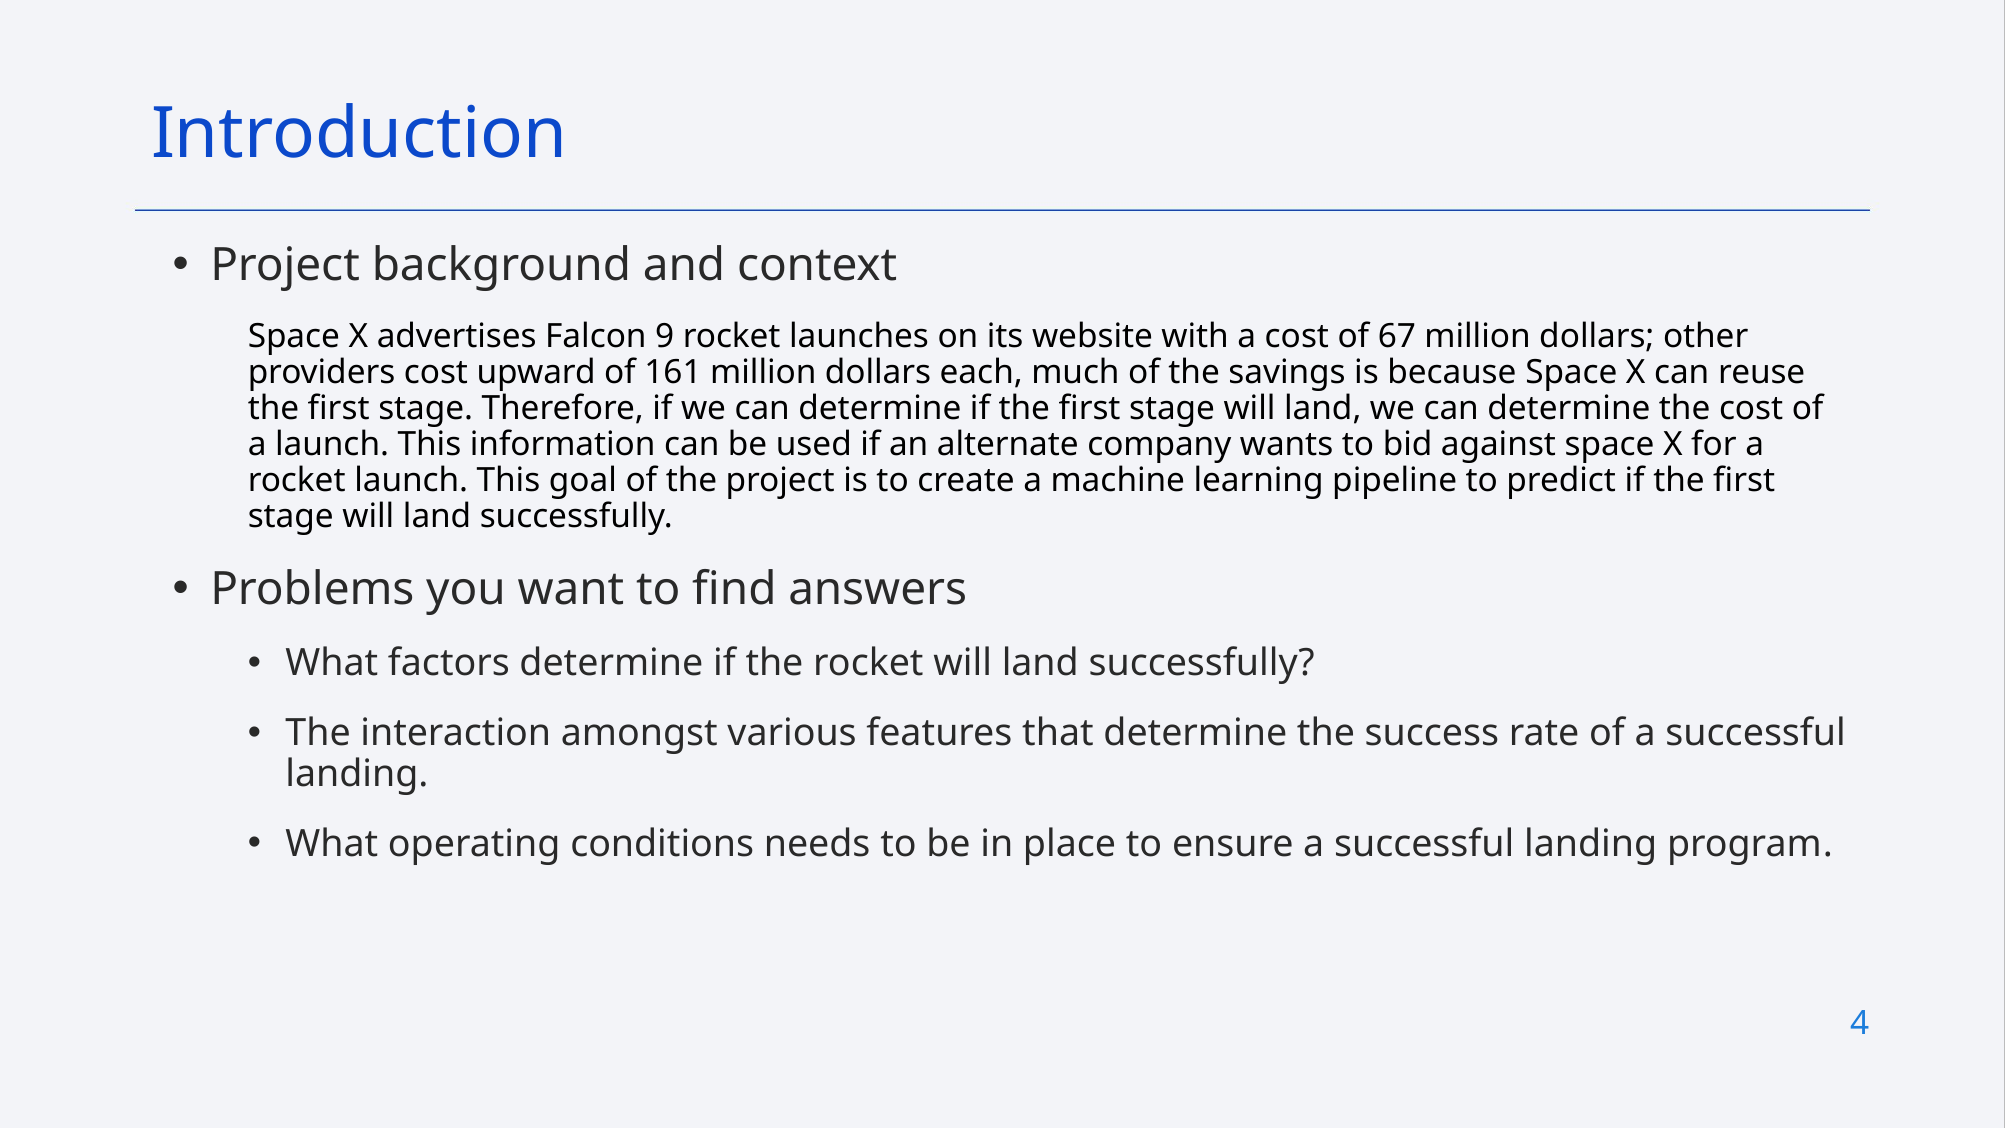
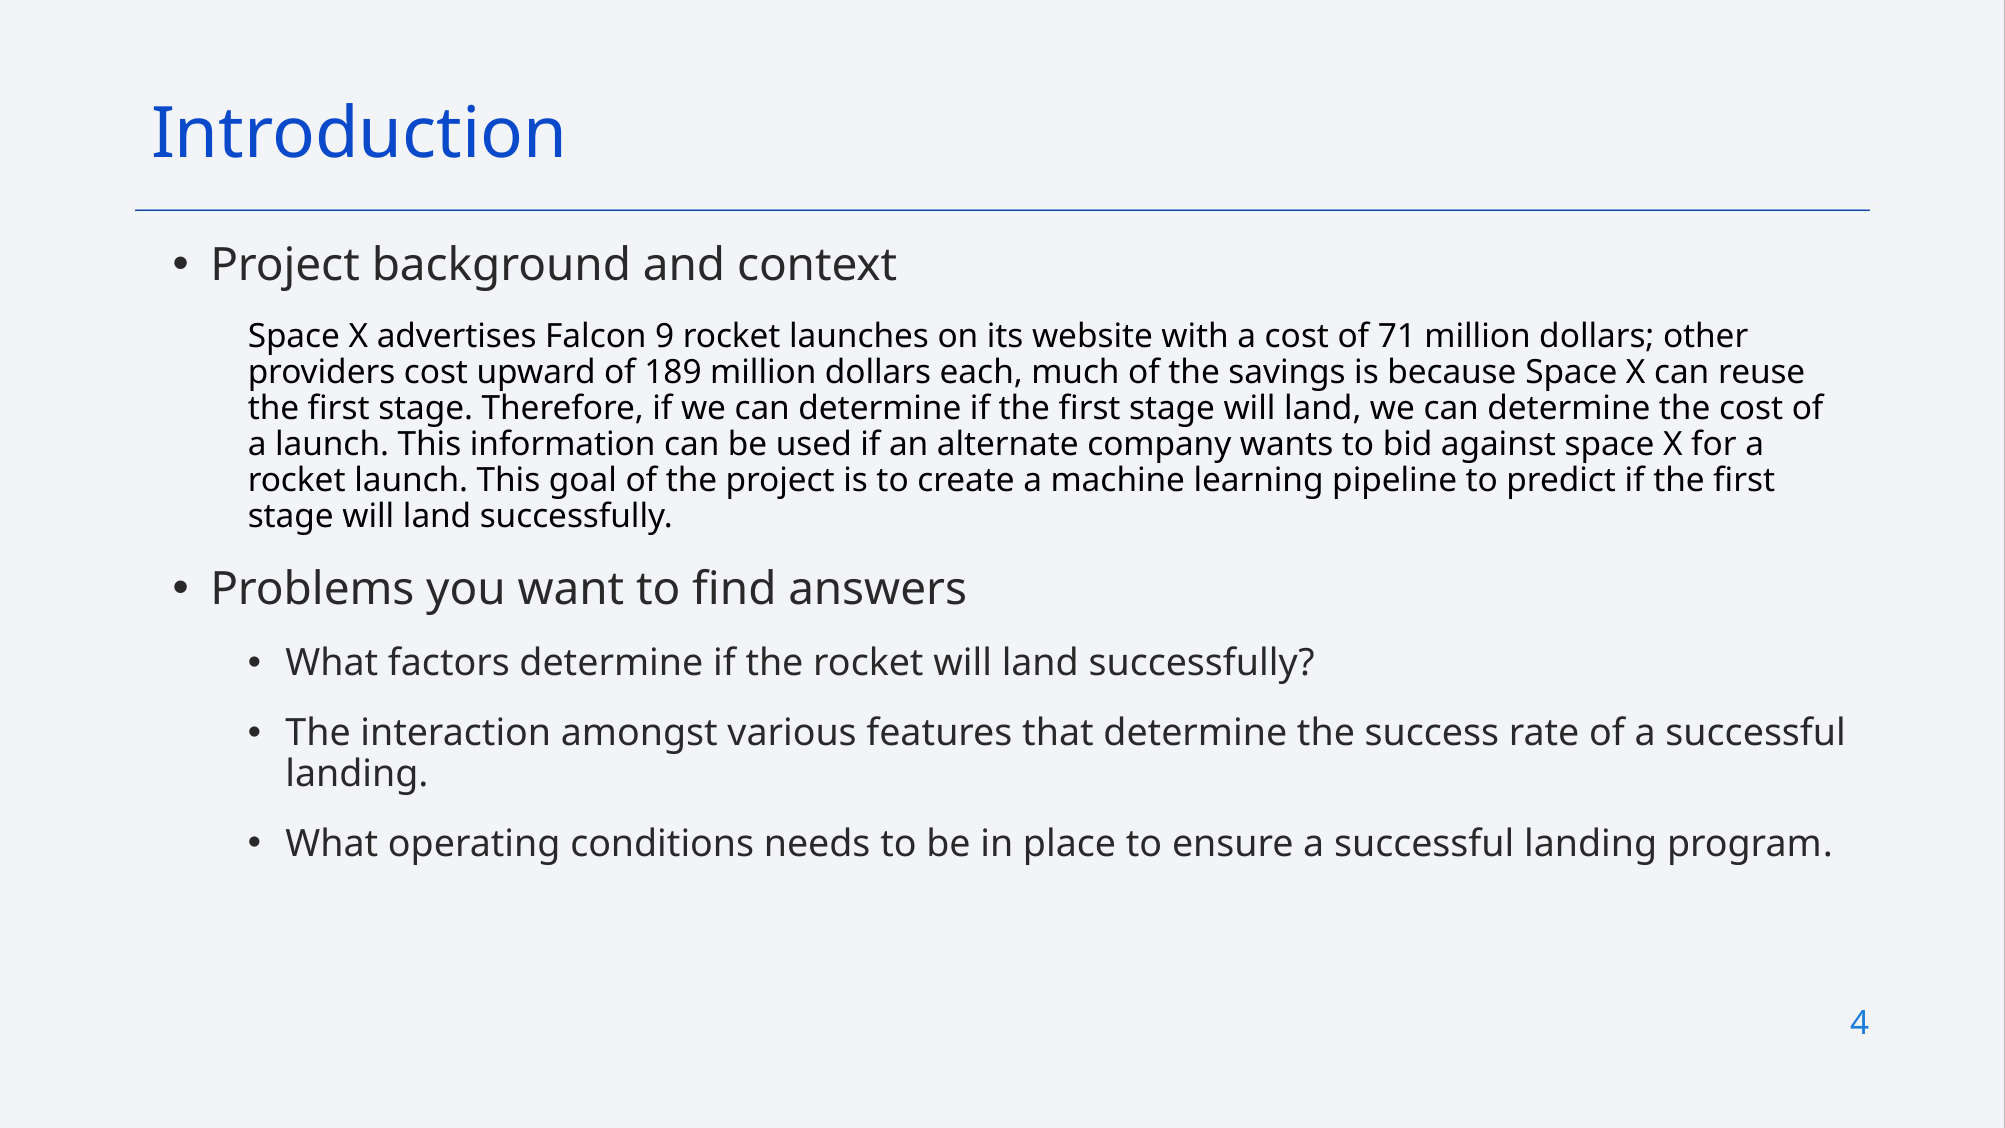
67: 67 -> 71 (1397, 337)
161: 161 -> 189 (673, 373)
